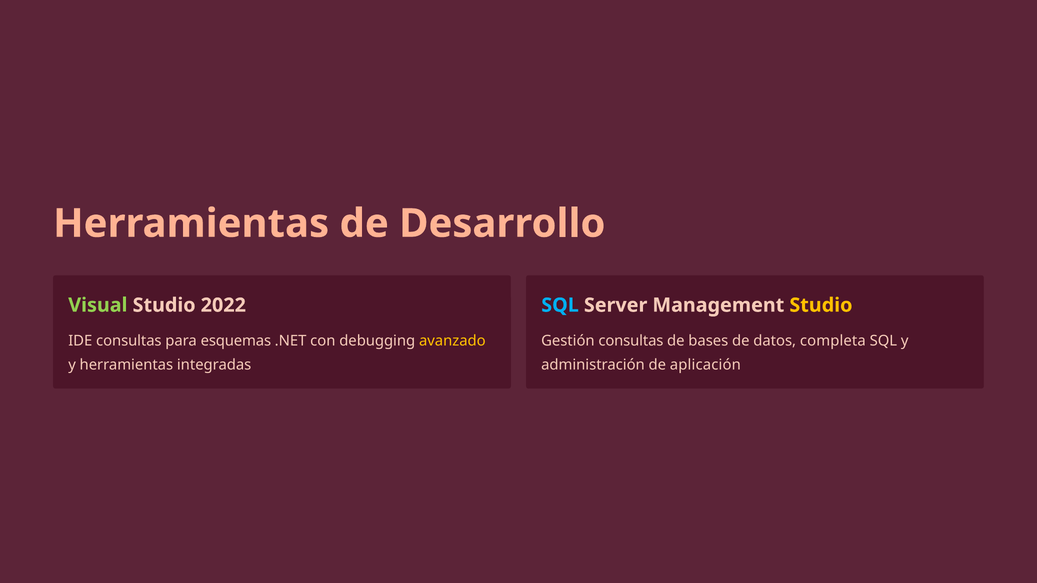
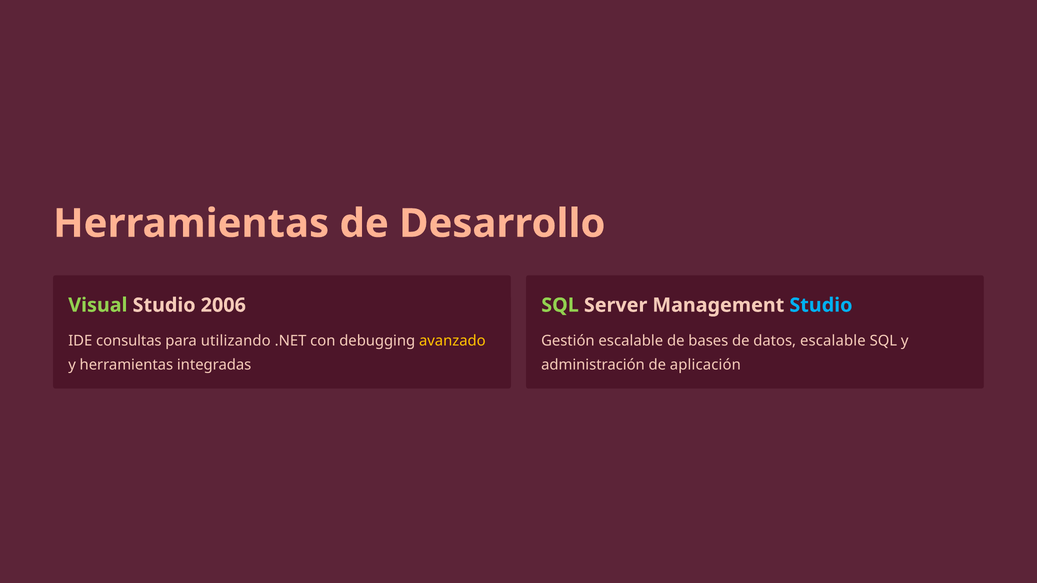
2022: 2022 -> 2006 (223, 305)
SQL colour: light blue -> light green (560, 305)
Studio colour: yellow -> light blue (821, 305)
esquemas: esquemas -> utilizando (236, 341)
Gestión consultas: consultas -> escalable (631, 341)
datos completa: completa -> escalable (833, 341)
